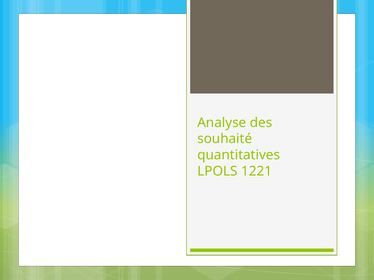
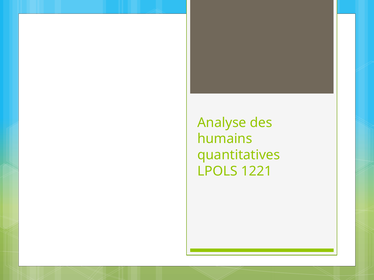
souhaité: souhaité -> humains (225, 139)
